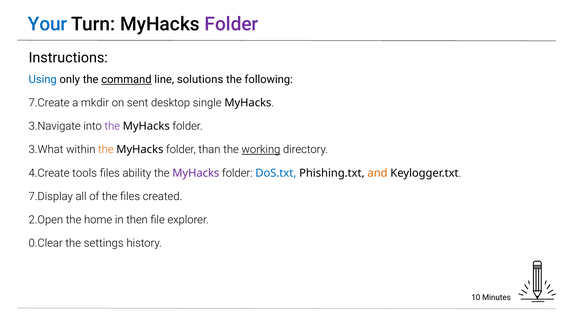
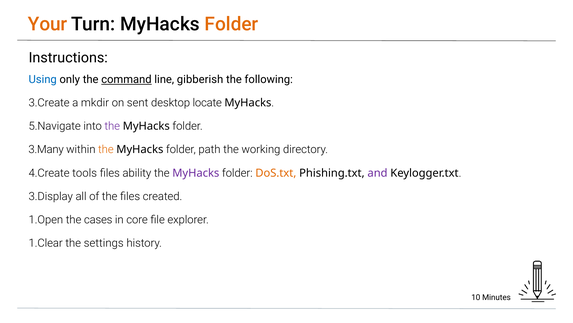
Your colour: blue -> orange (48, 24)
Folder colour: purple -> orange (231, 24)
solutions: solutions -> gibberish (200, 79)
7.Create: 7.Create -> 3.Create (49, 103)
single: single -> locate (207, 103)
3.Navigate: 3.Navigate -> 5.Navigate (55, 126)
3.What: 3.What -> 3.Many (46, 149)
than: than -> path (209, 149)
working underline: present -> none (261, 149)
DoS.txt colour: blue -> orange (276, 173)
and colour: orange -> purple (377, 173)
7.Display: 7.Display -> 3.Display (51, 196)
2.Open: 2.Open -> 1.Open (46, 219)
home: home -> cases (98, 219)
then: then -> core (137, 219)
0.Clear: 0.Clear -> 1.Clear (46, 243)
